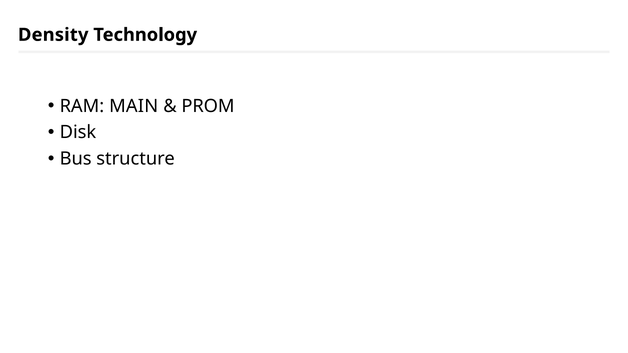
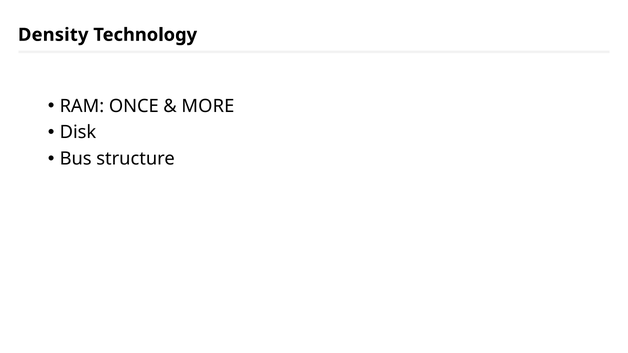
MAIN: MAIN -> ONCE (134, 106)
PROM: PROM -> MORE (208, 106)
